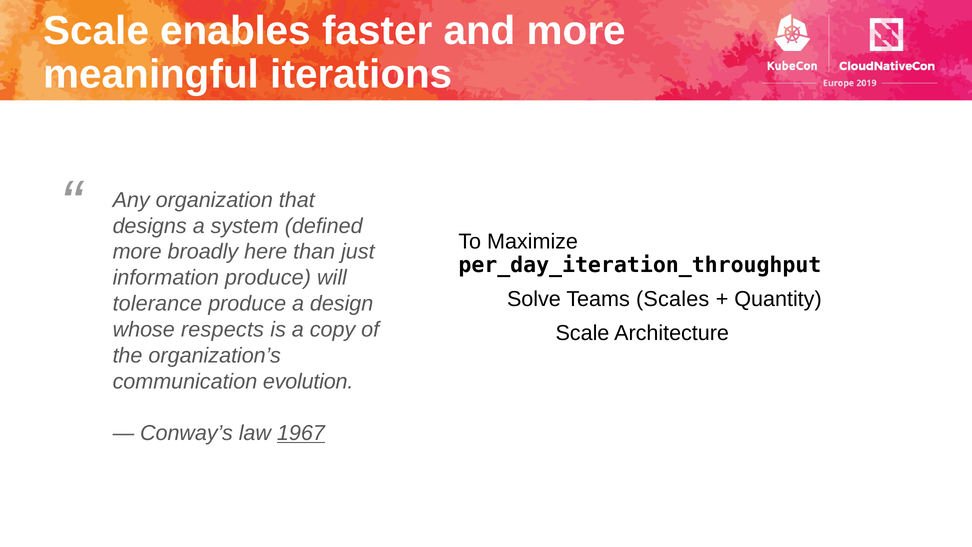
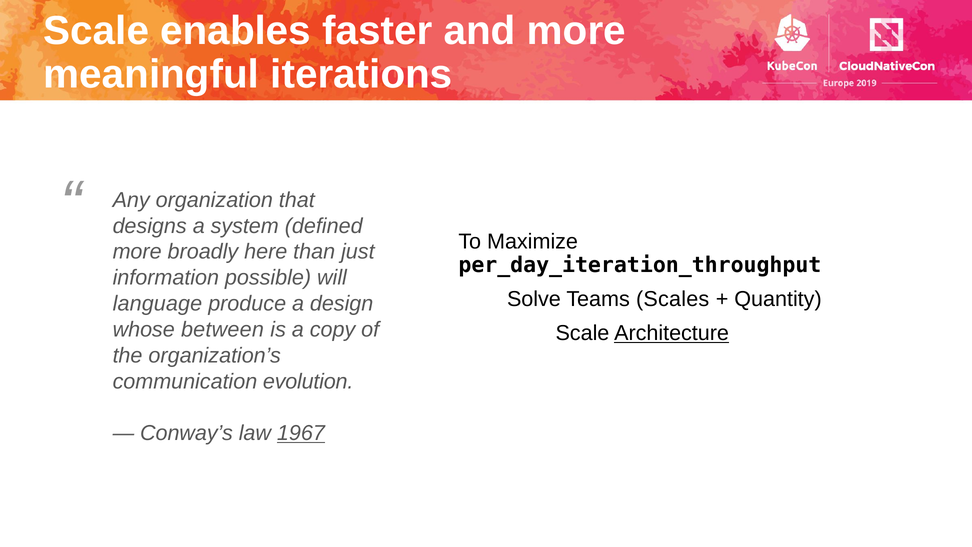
information produce: produce -> possible (268, 278)
tolerance: tolerance -> language (157, 304)
respects: respects -> between (222, 329)
Architecture underline: none -> present (672, 333)
